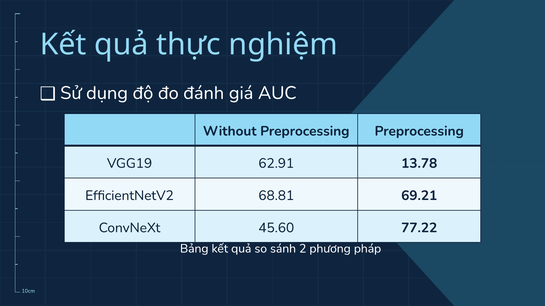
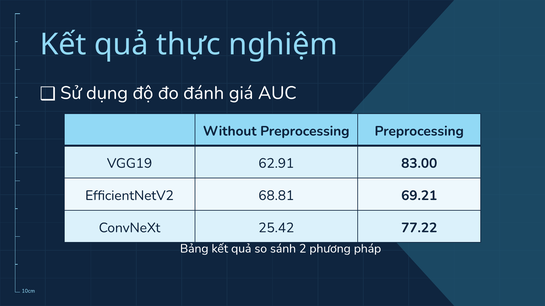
13.78: 13.78 -> 83.00 (419, 164)
45.60: 45.60 -> 25.42 (276, 228)
